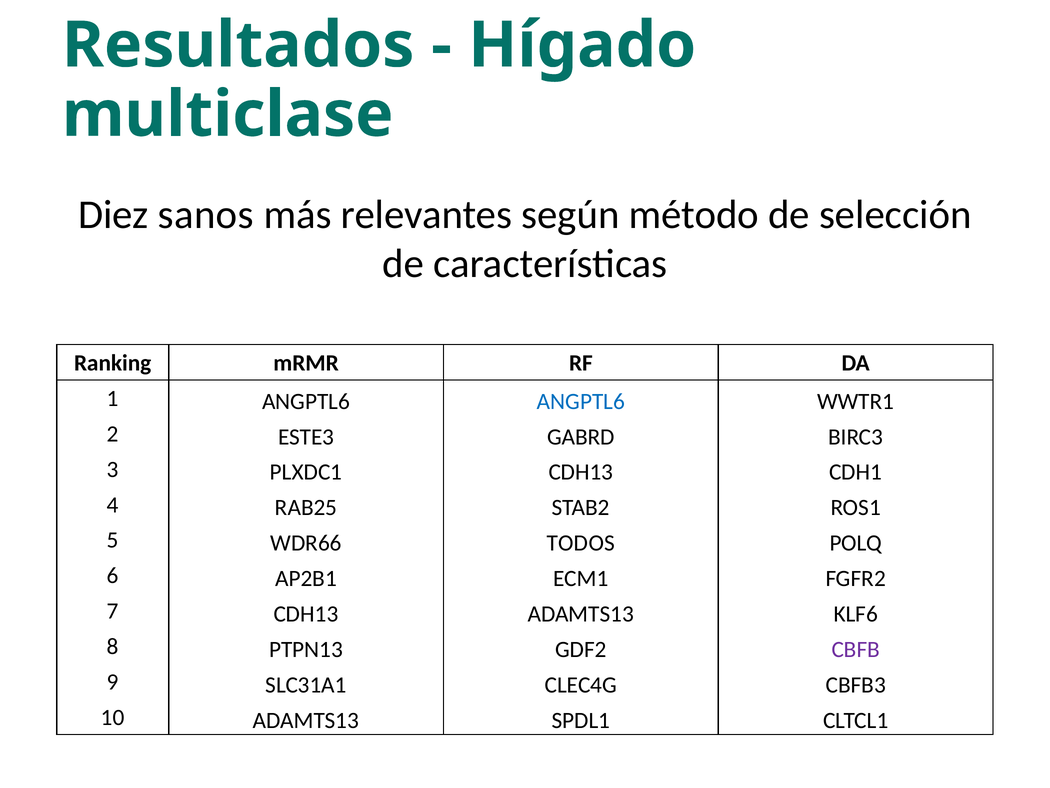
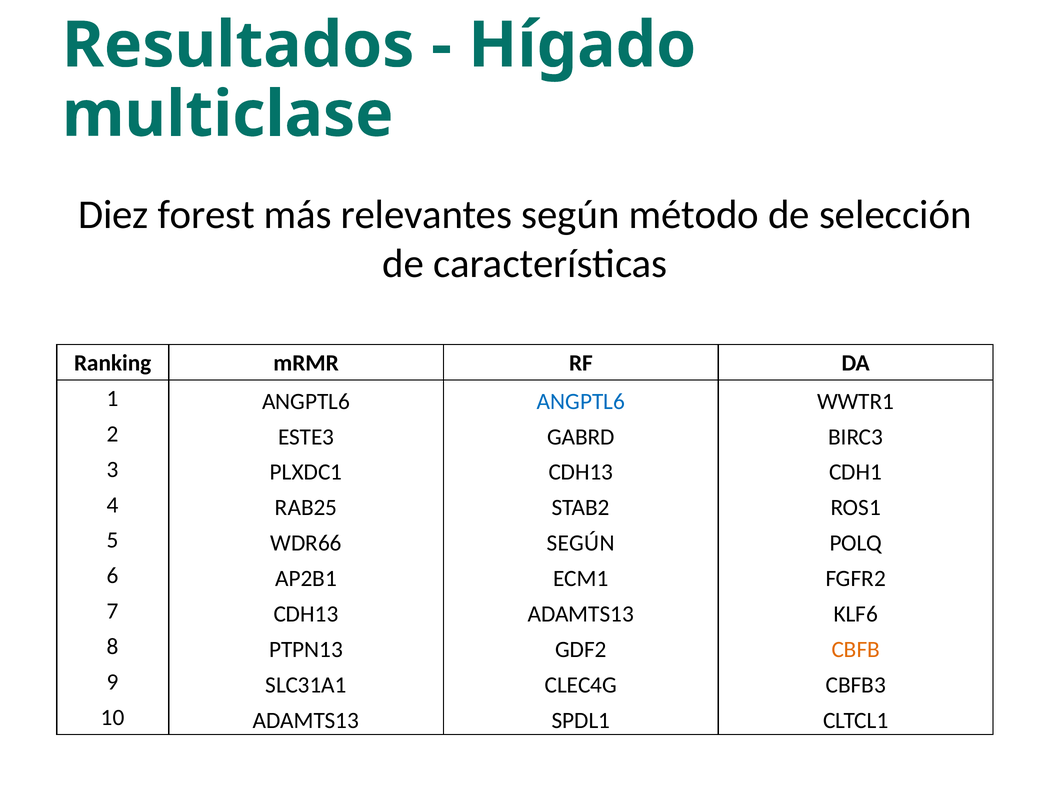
sanos: sanos -> forest (206, 215)
WDR66 TODOS: TODOS -> SEGÚN (581, 543)
CBFB colour: purple -> orange (856, 649)
